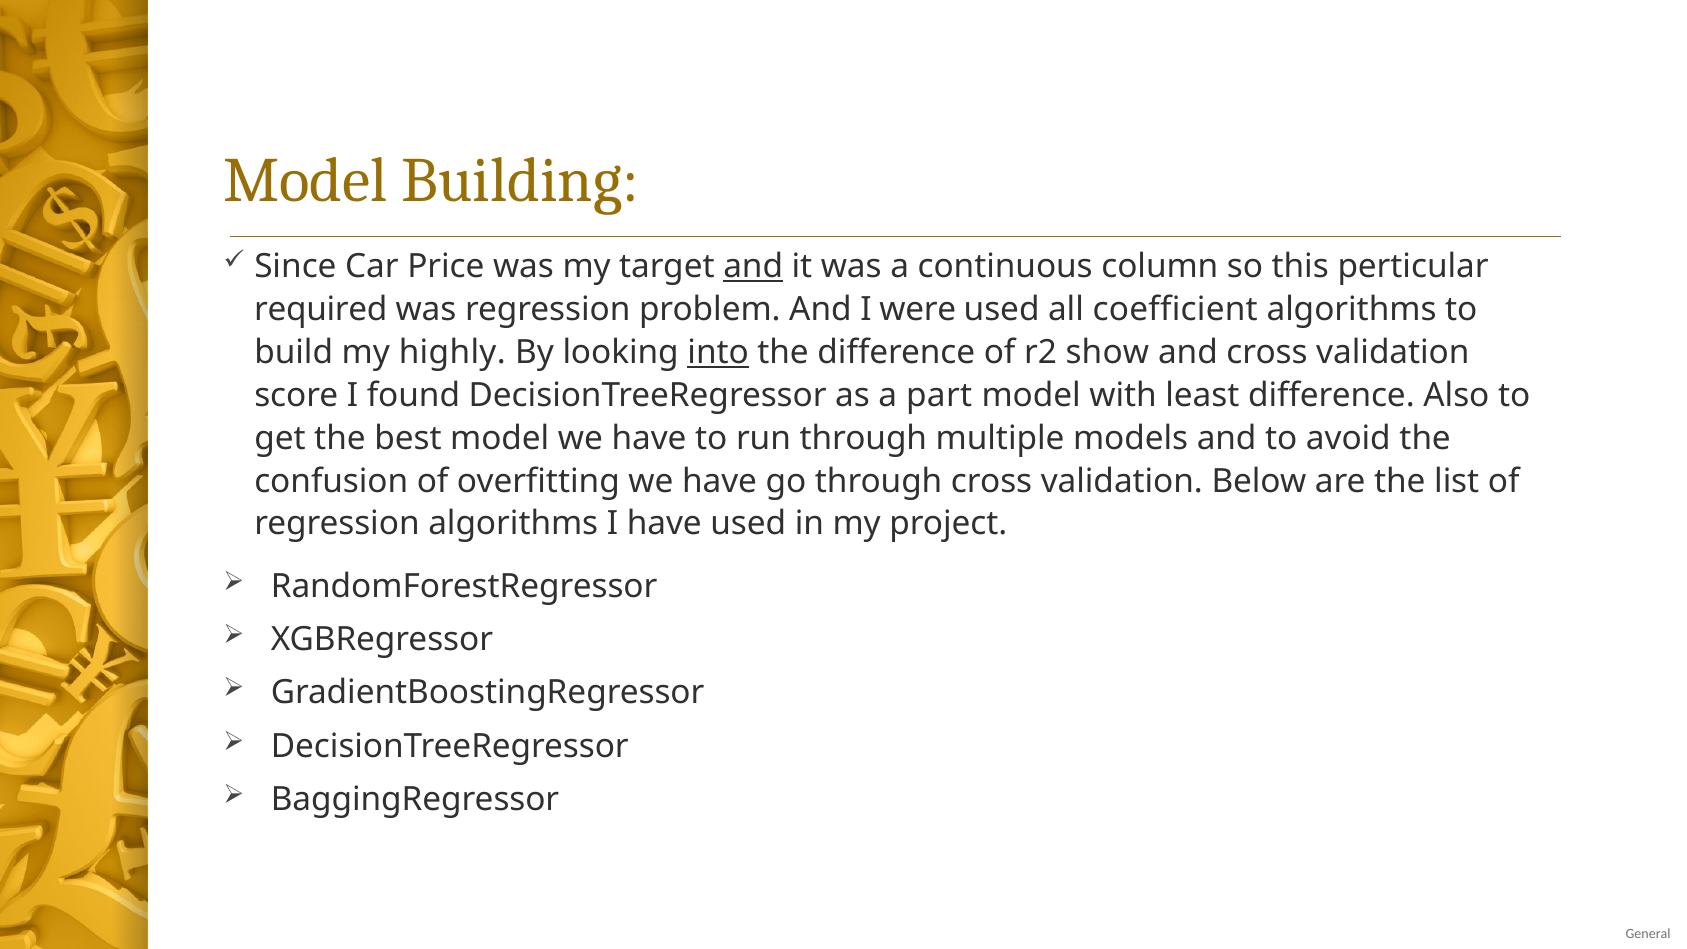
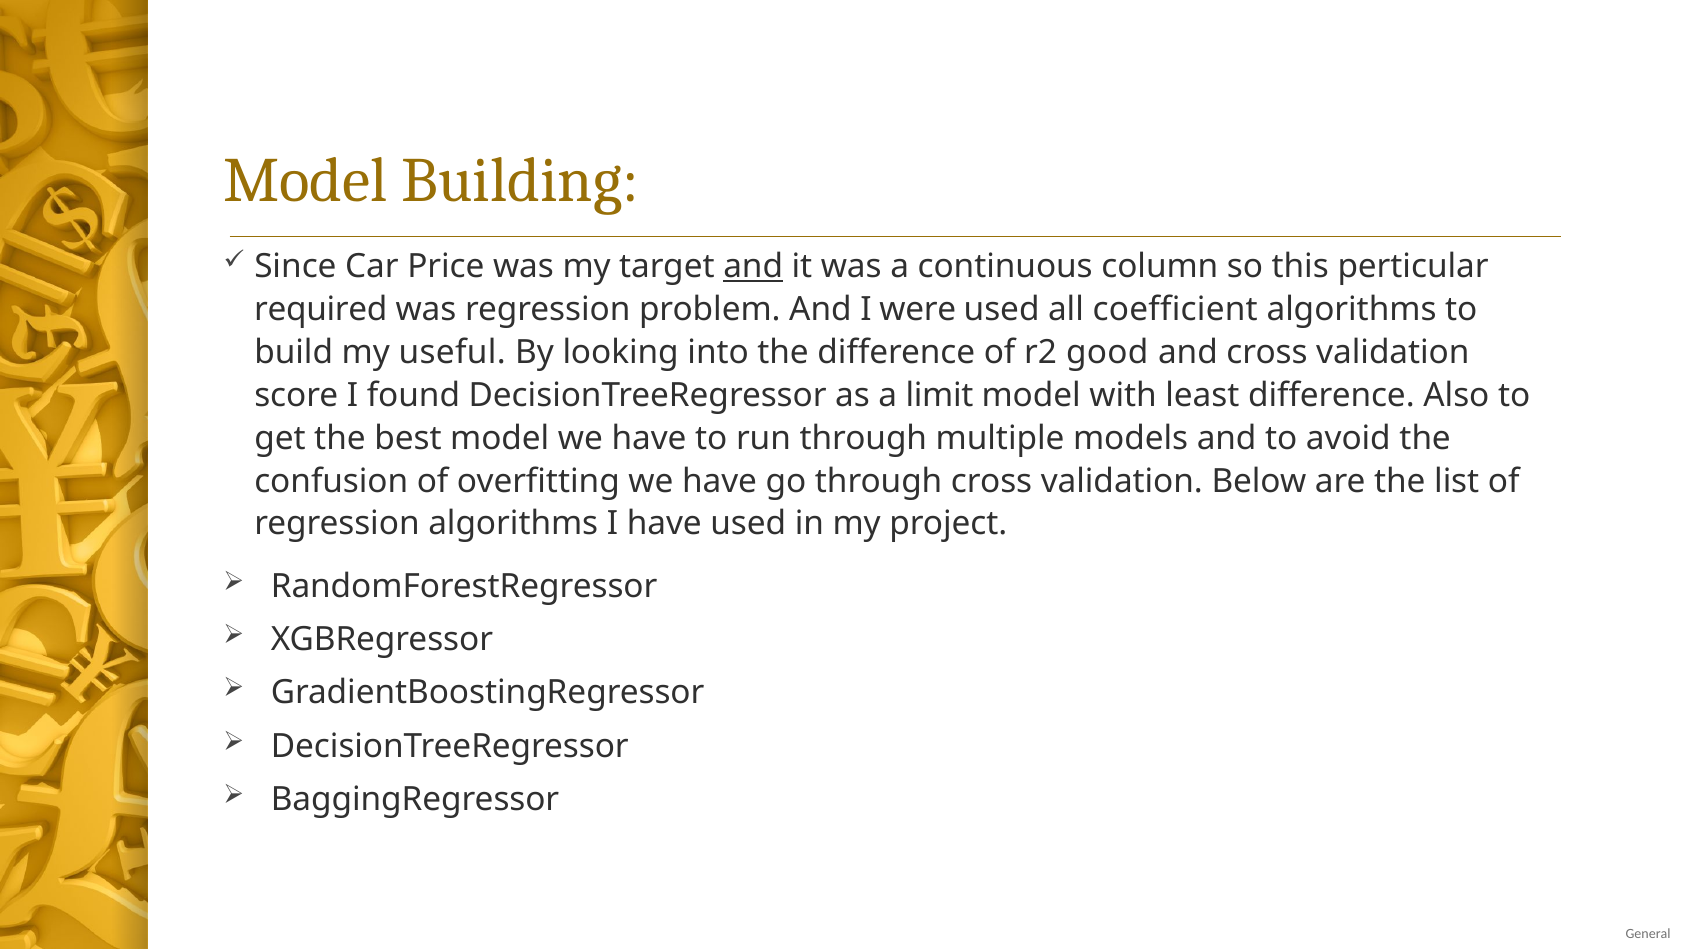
highly: highly -> useful (452, 353)
into underline: present -> none (718, 353)
show: show -> good (1107, 353)
part: part -> limit (939, 395)
